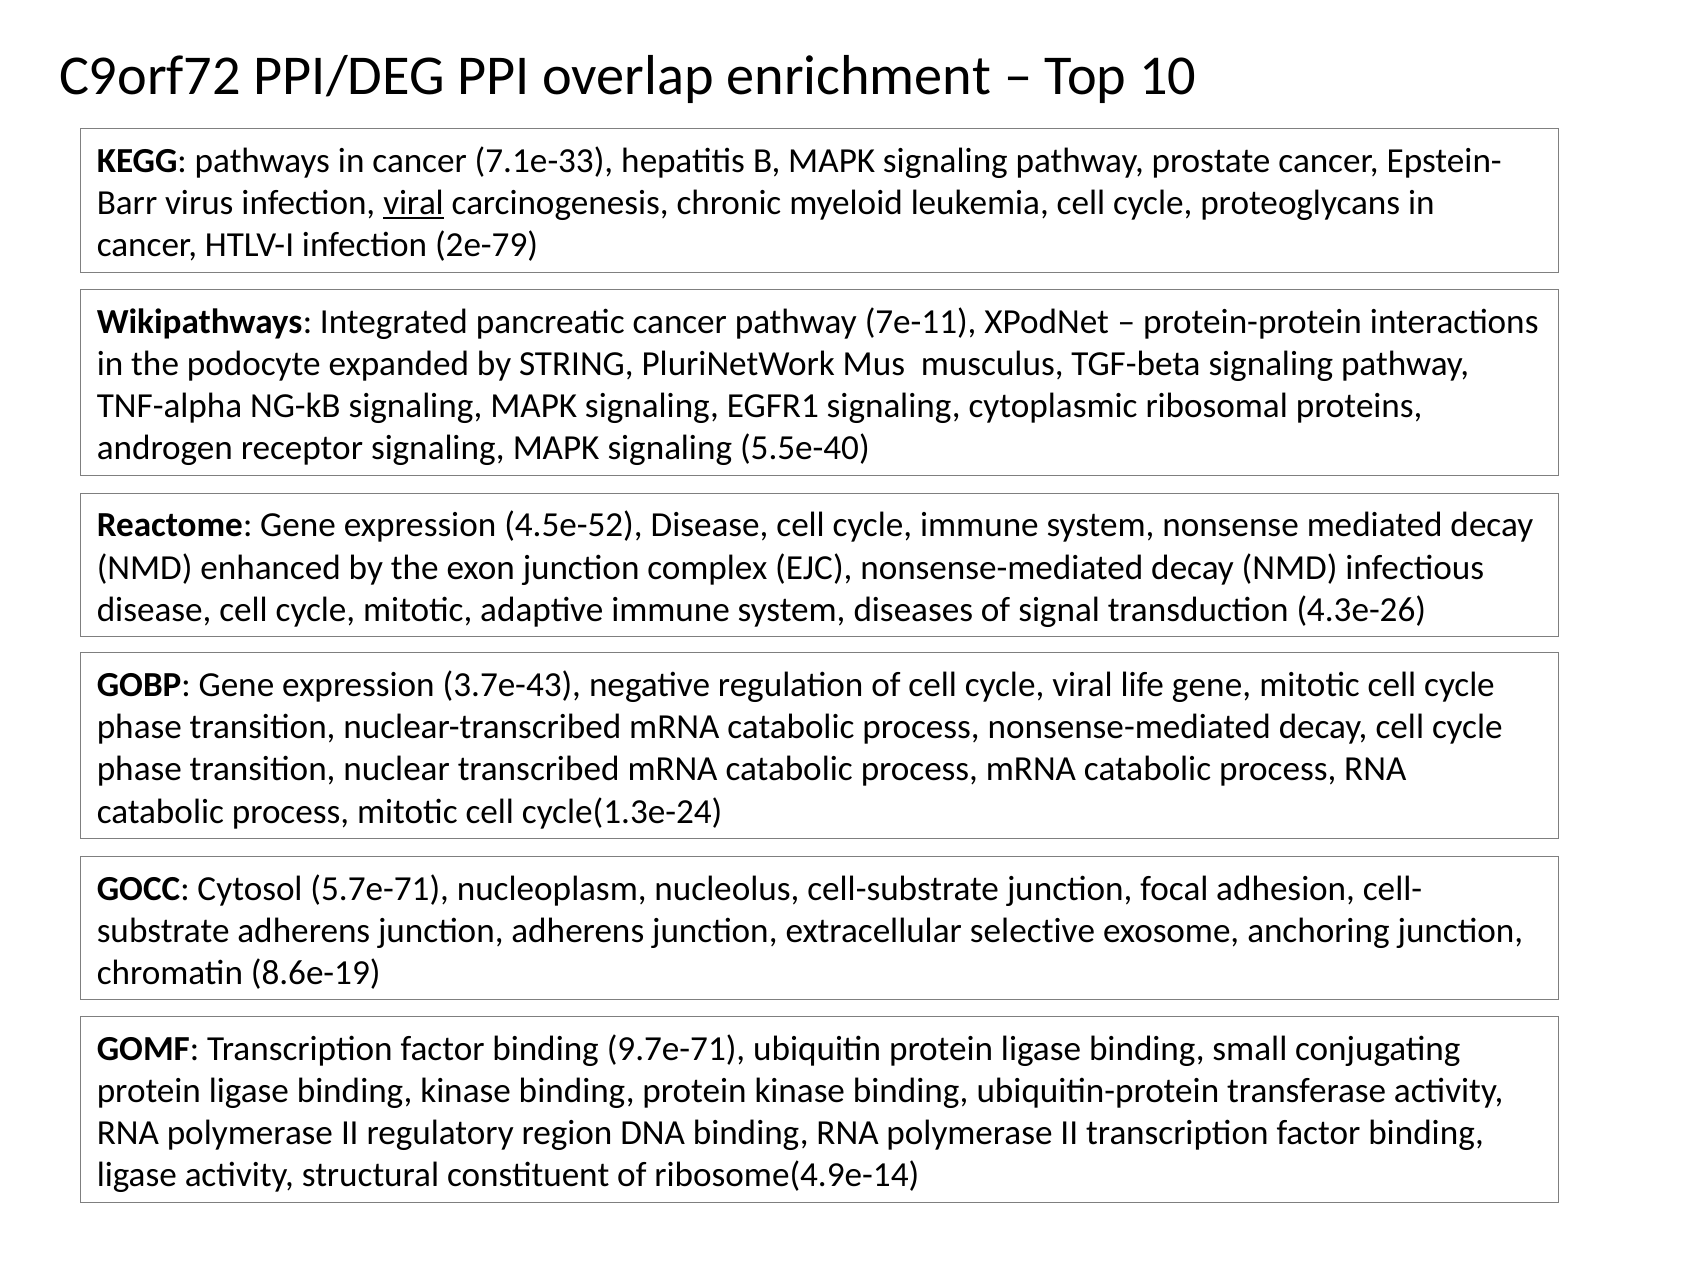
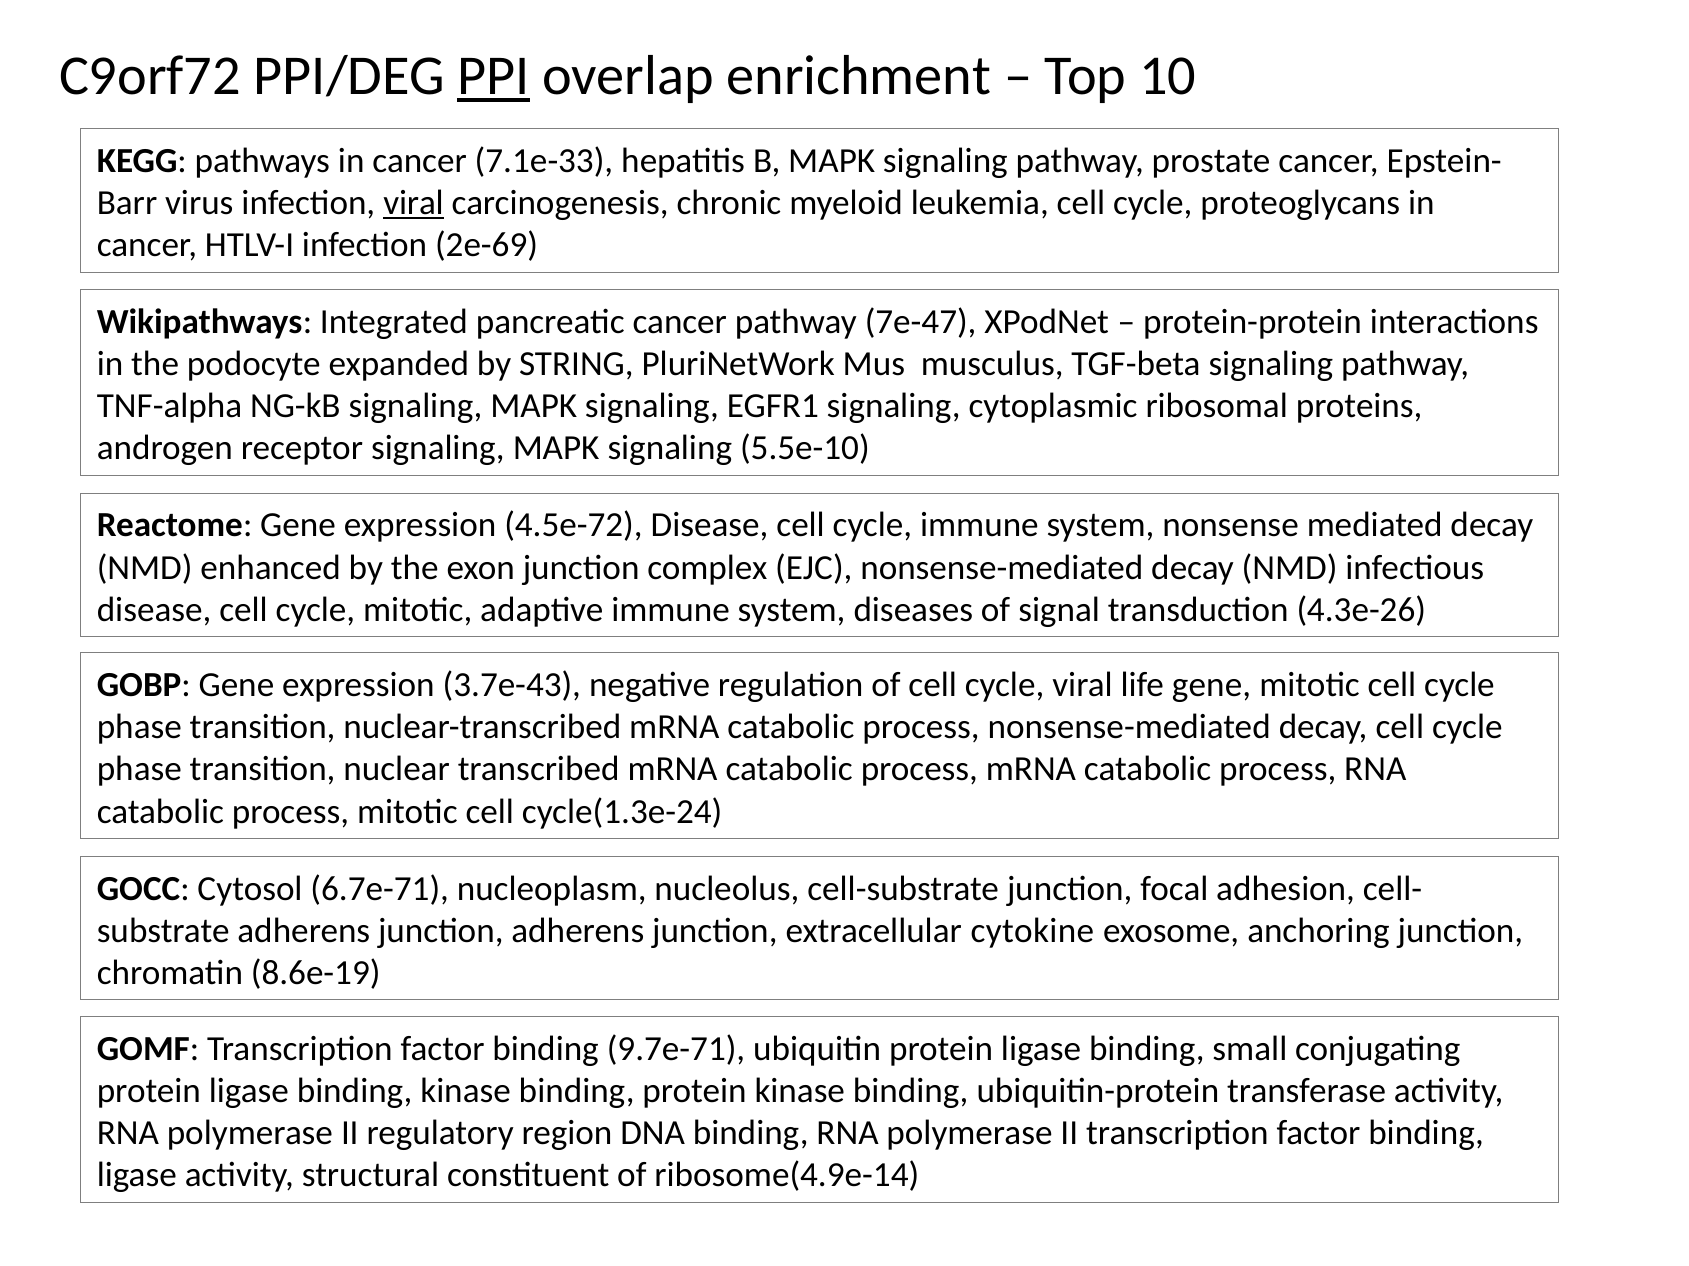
PPI underline: none -> present (494, 76)
2e-79: 2e-79 -> 2e-69 (487, 245)
7e-11: 7e-11 -> 7e-47 (921, 322)
5.5e-40: 5.5e-40 -> 5.5e-10 (805, 448)
4.5e-52: 4.5e-52 -> 4.5e-72 (573, 526)
5.7e-71: 5.7e-71 -> 6.7e-71 (380, 889)
selective: selective -> cytokine (1032, 931)
